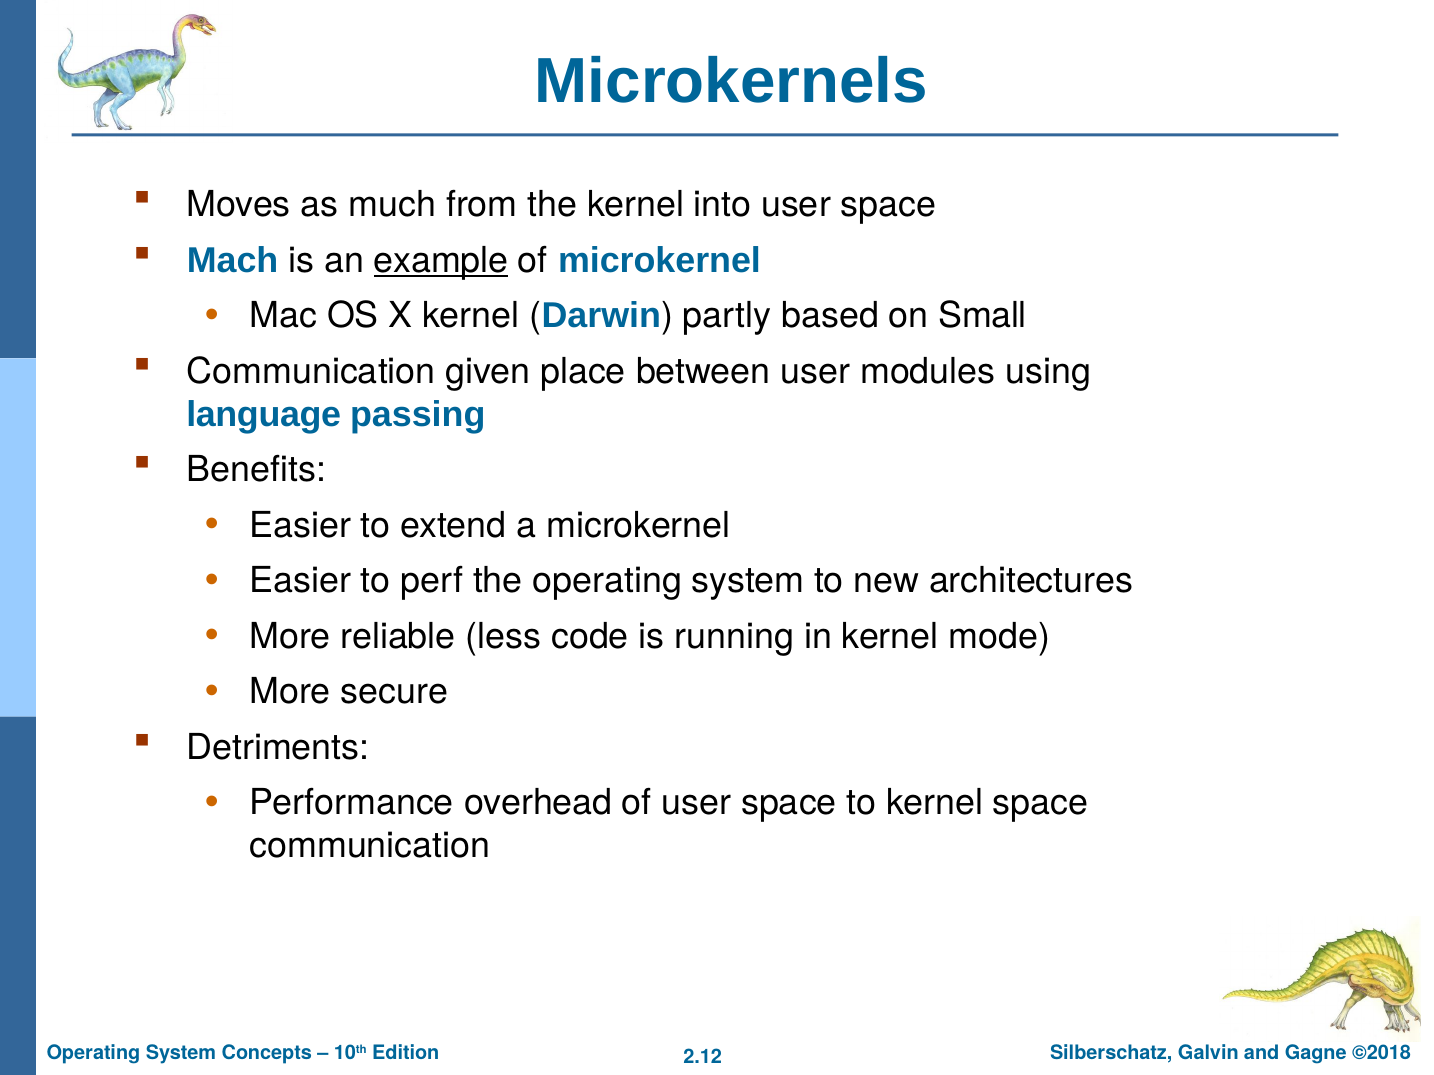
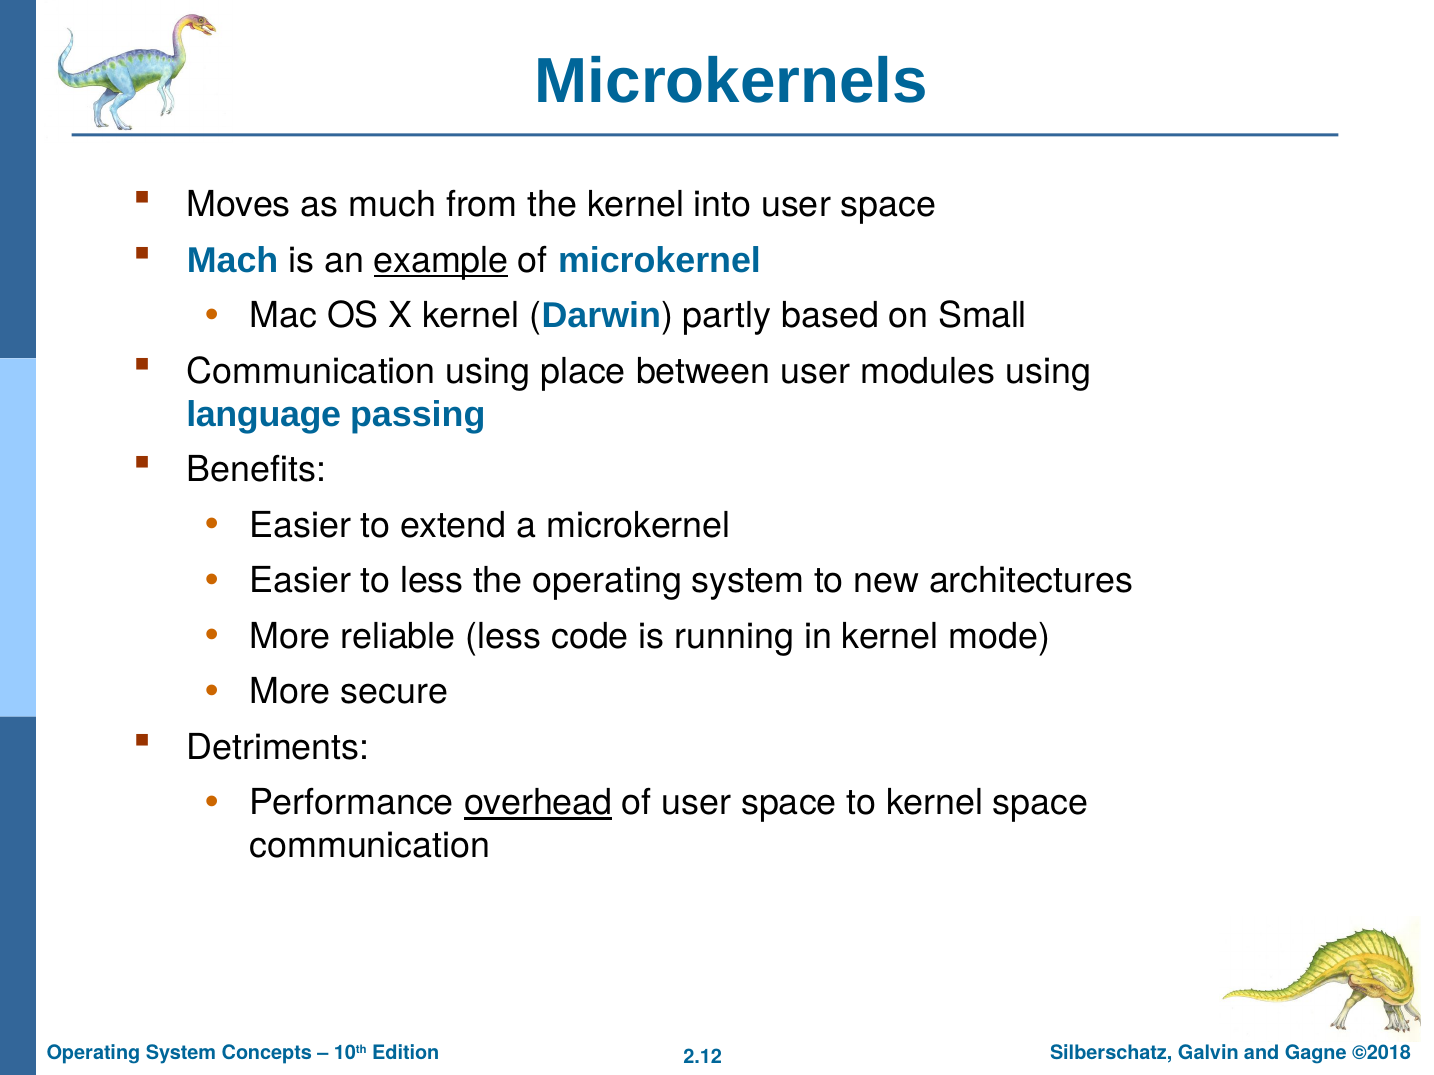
Communication given: given -> using (488, 372)
to perf: perf -> less (432, 581)
overhead underline: none -> present (538, 804)
